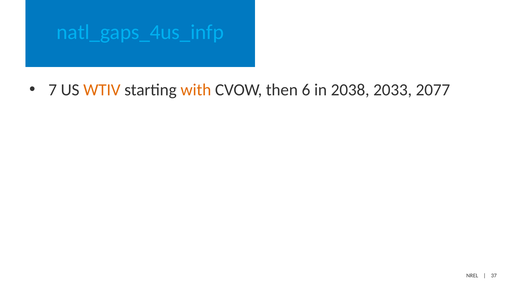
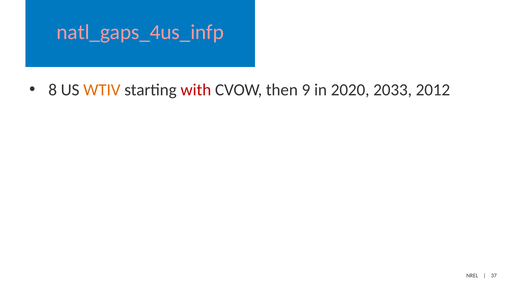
natl_gaps_4us_infp colour: light blue -> pink (140, 32)
7: 7 -> 8 (53, 90)
with colour: orange -> red (196, 90)
6: 6 -> 9 (306, 90)
2038: 2038 -> 2020 (350, 90)
2077: 2077 -> 2012 (433, 90)
